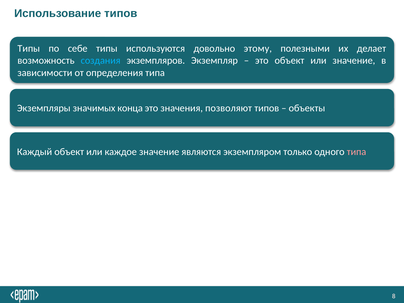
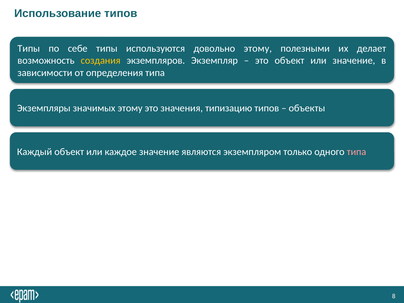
создания colour: light blue -> yellow (101, 61)
значимых конца: конца -> этому (130, 108)
позволяют: позволяют -> типизацию (229, 108)
